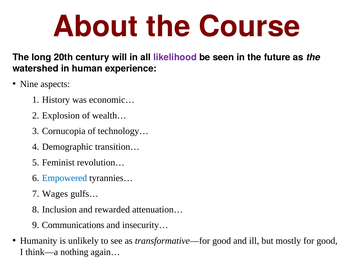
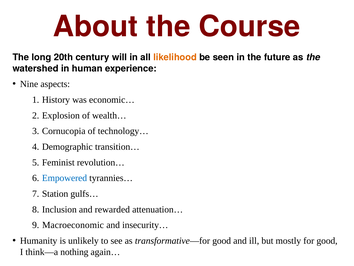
likelihood colour: purple -> orange (175, 57)
Wages: Wages -> Station (55, 193)
Communications: Communications -> Macroeconomic (73, 225)
